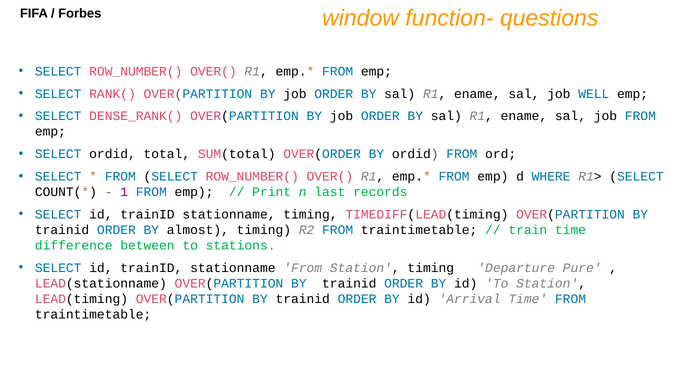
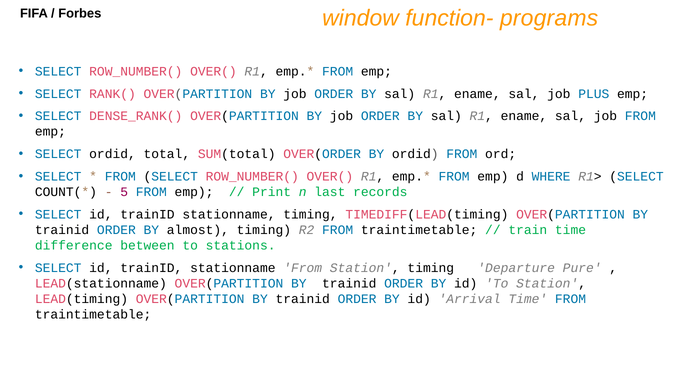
questions: questions -> programs (549, 18)
WELL: WELL -> PLUS (594, 94)
1: 1 -> 5 (124, 192)
